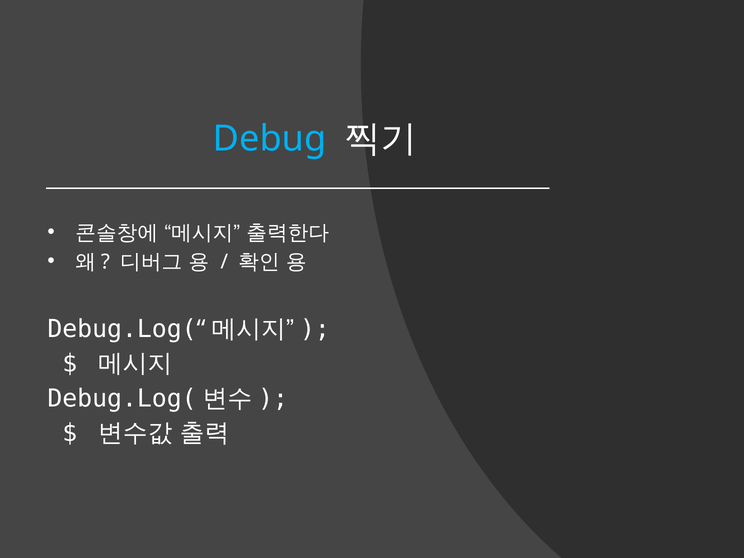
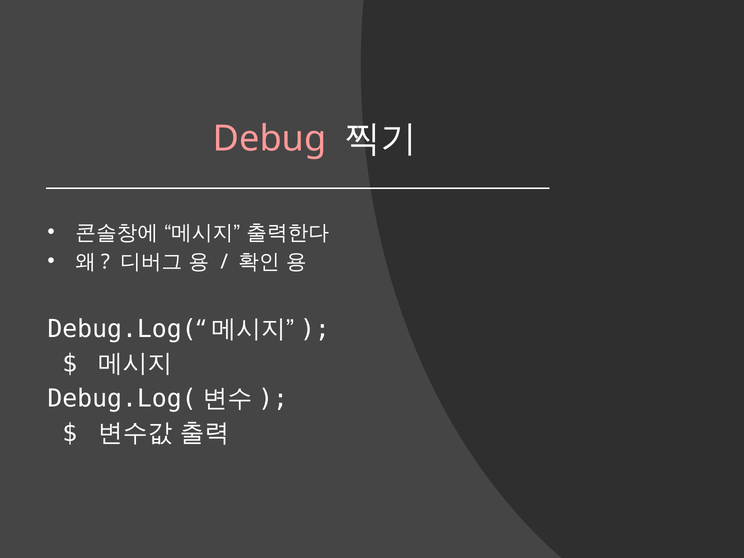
Debug colour: light blue -> pink (270, 139)
